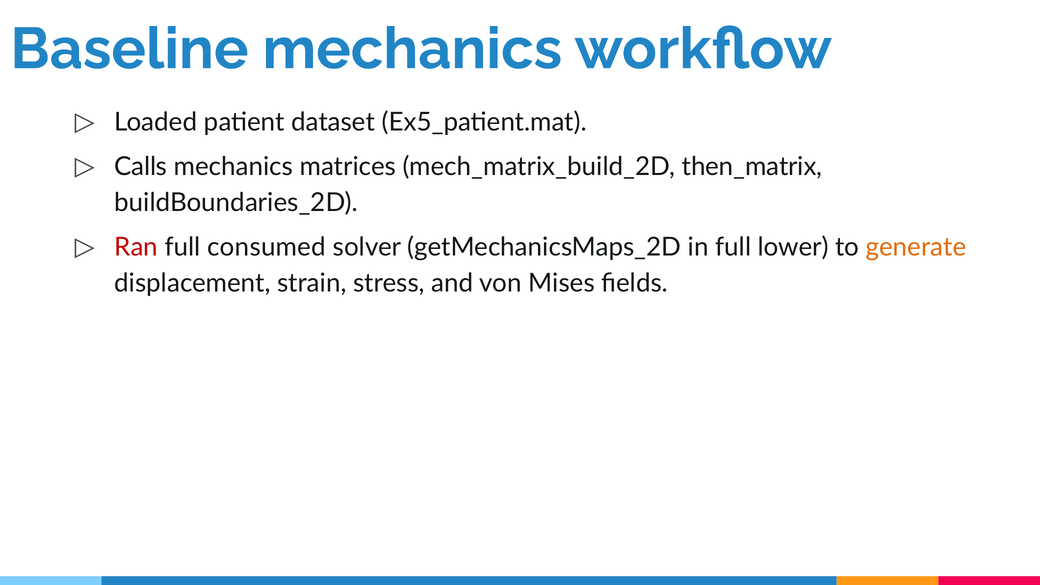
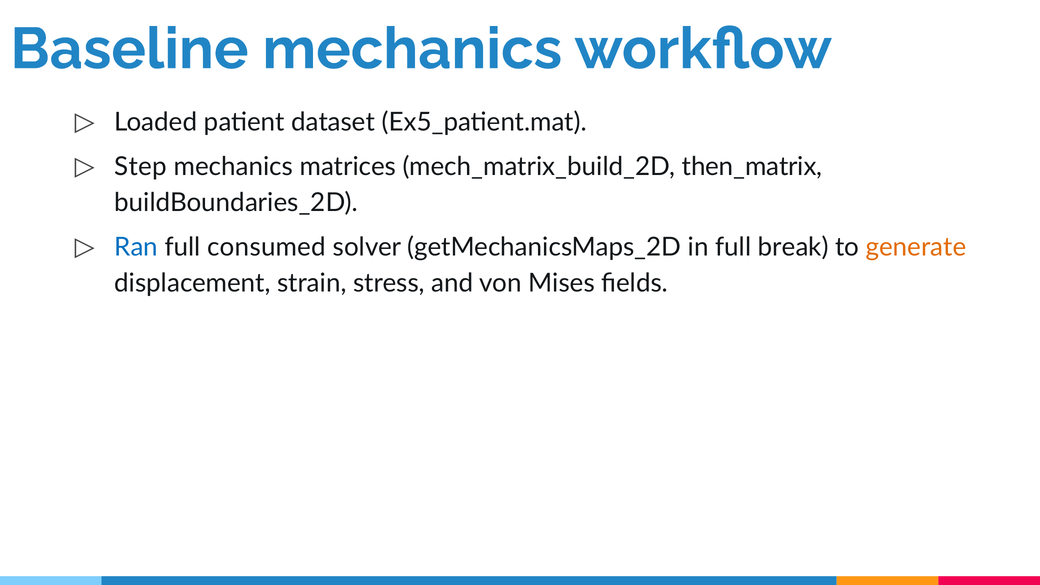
Calls: Calls -> Step (141, 167)
Ran colour: red -> blue (136, 247)
lower: lower -> break (793, 247)
